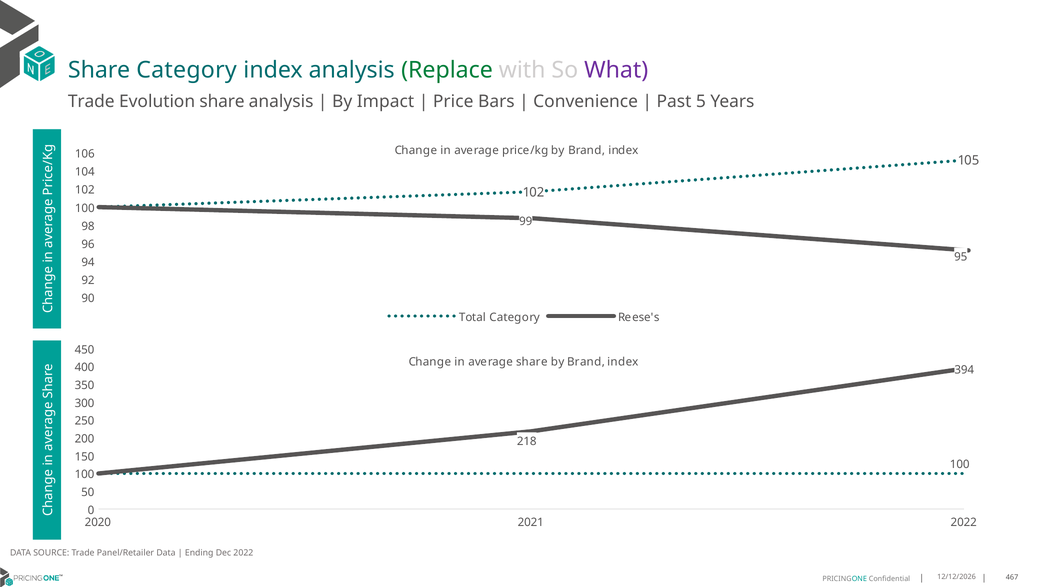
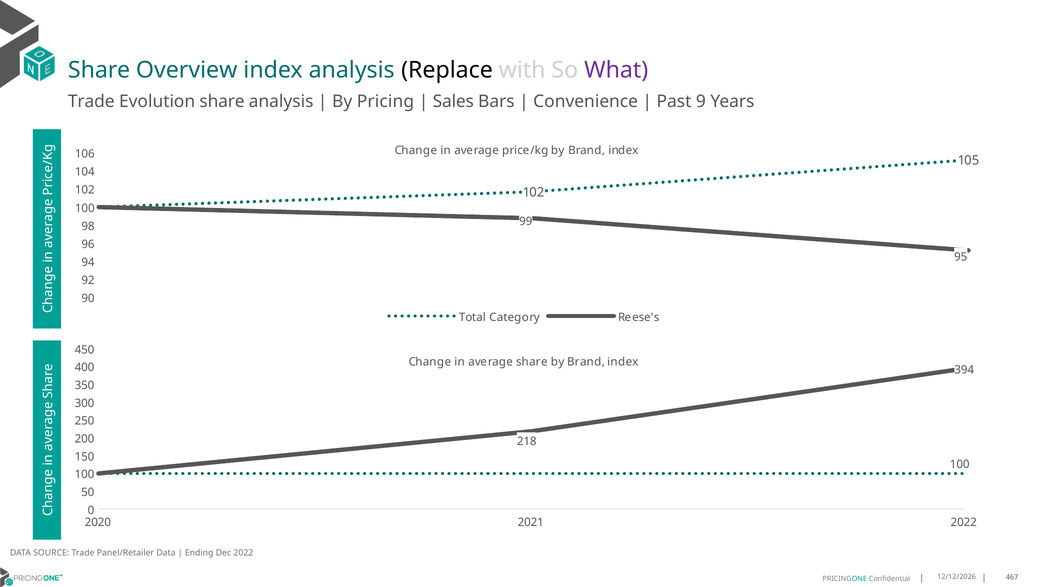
Share Category: Category -> Overview (187, 70)
Replace colour: green -> black (447, 70)
Impact: Impact -> Pricing (385, 102)
Price: Price -> Sales (453, 102)
5: 5 -> 9 (701, 102)
